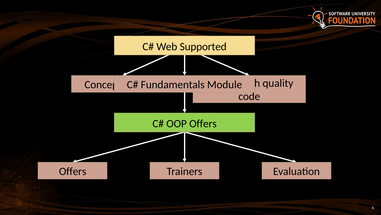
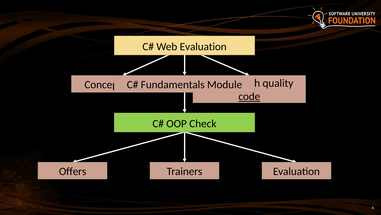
Web Supported: Supported -> Evaluation (203, 47)
code underline: none -> present (249, 96)
OOP Offers: Offers -> Check (203, 123)
